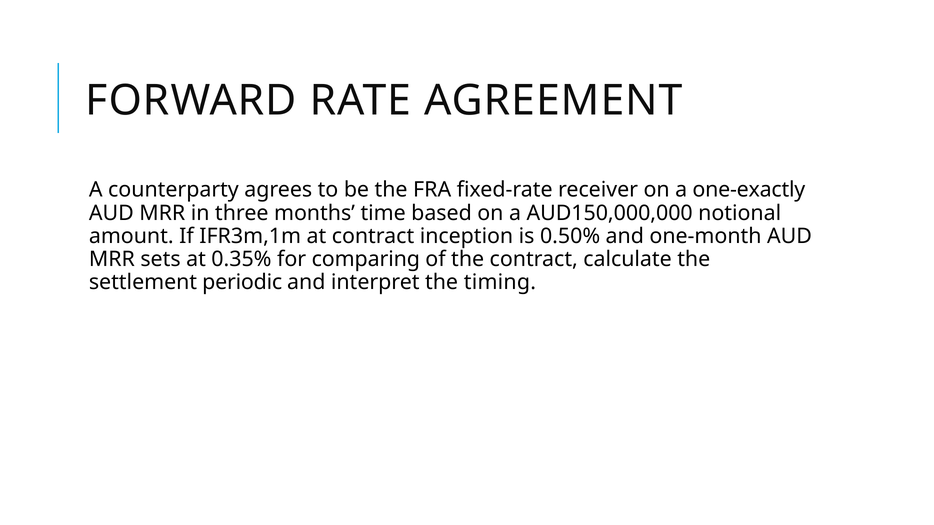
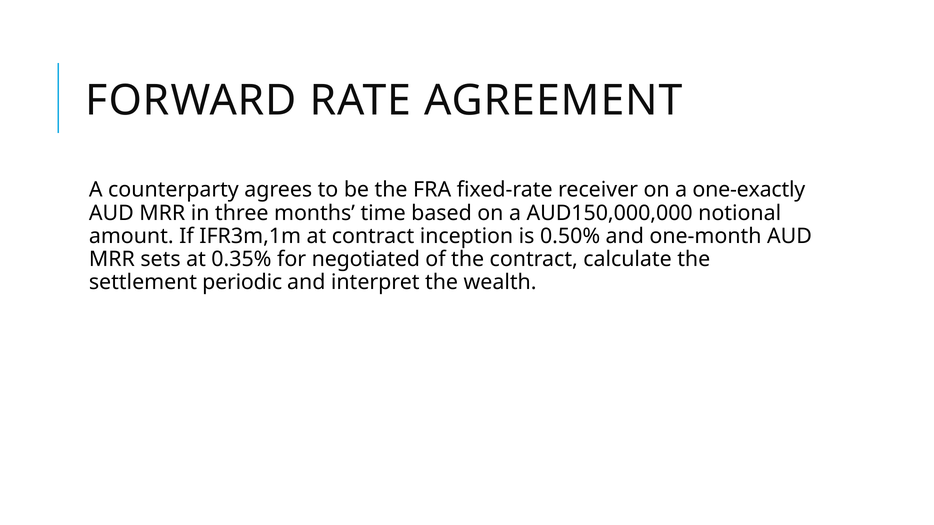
comparing: comparing -> negotiated (366, 259)
timing: timing -> wealth (500, 282)
